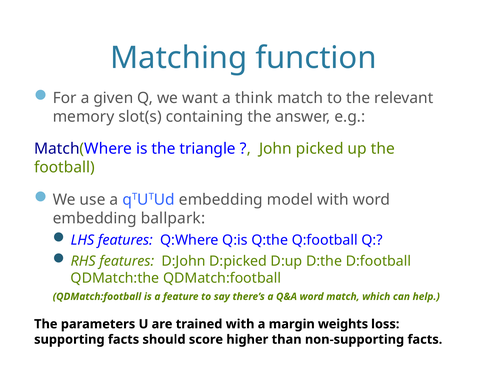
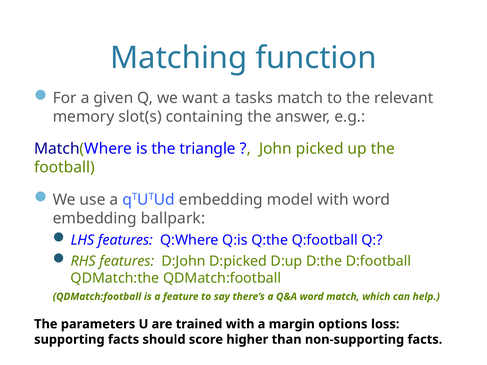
think: think -> tasks (254, 98)
weights: weights -> options (343, 324)
